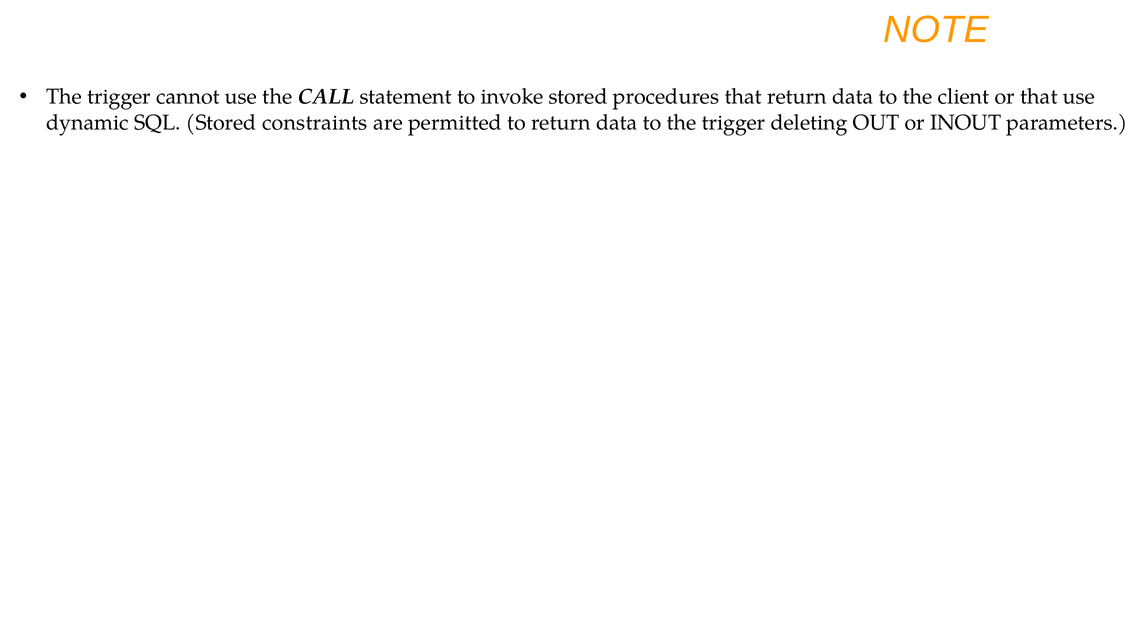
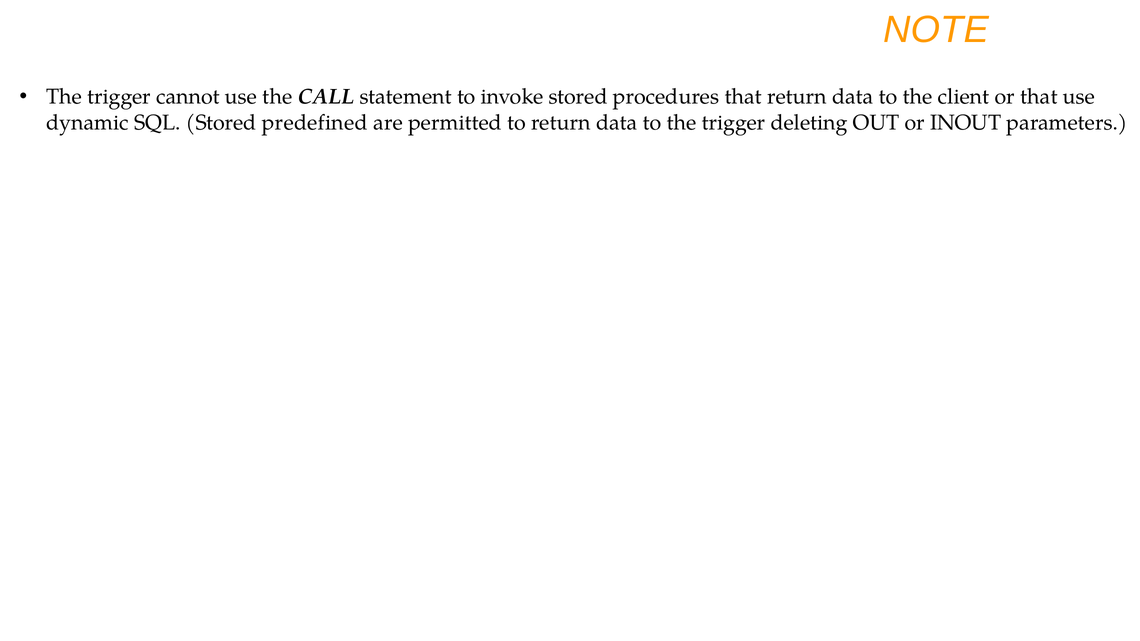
constraints: constraints -> predefined (315, 123)
